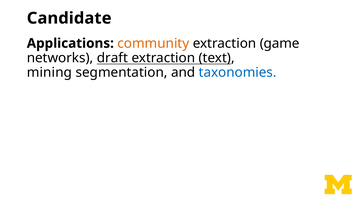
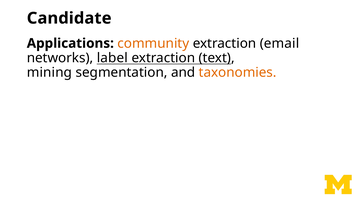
game: game -> email (280, 43)
draft: draft -> label (112, 58)
taxonomies colour: blue -> orange (238, 73)
